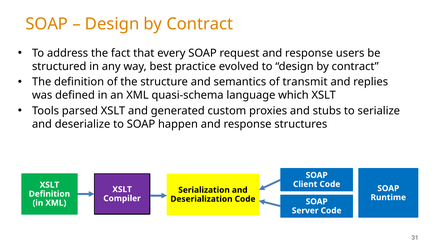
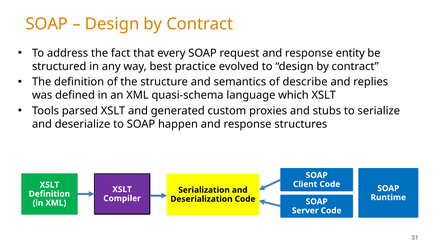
users: users -> entity (350, 53)
transmit: transmit -> describe (305, 82)
